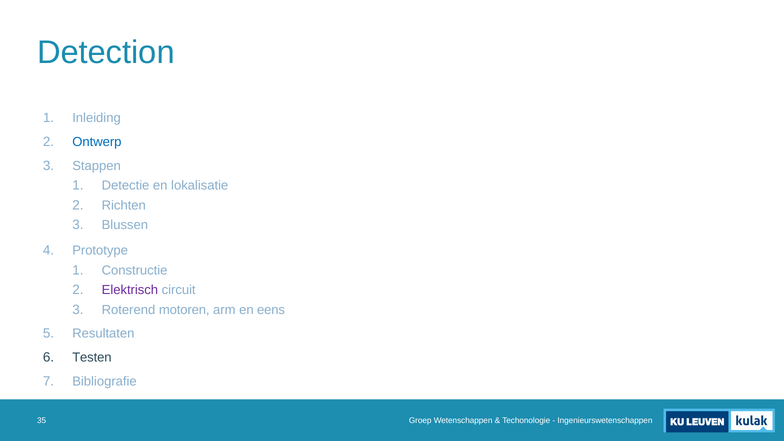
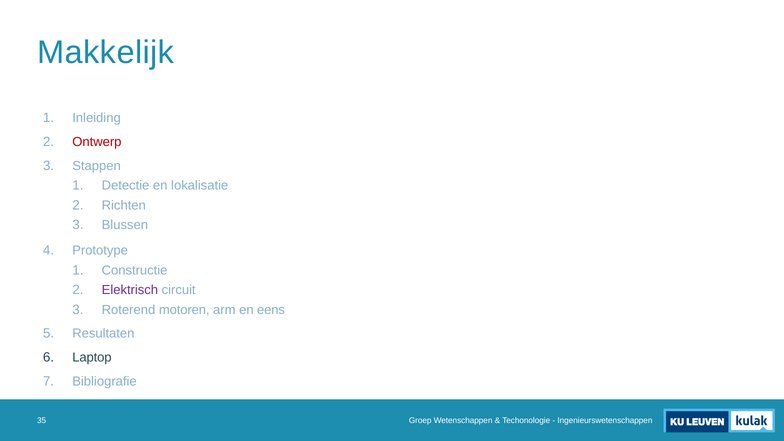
Detection: Detection -> Makkelijk (106, 53)
Ontwerp colour: blue -> red (97, 142)
Testen: Testen -> Laptop (92, 357)
